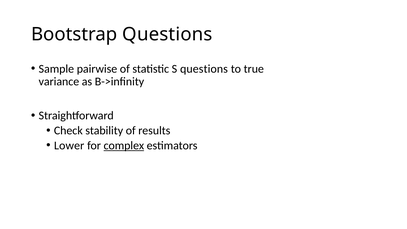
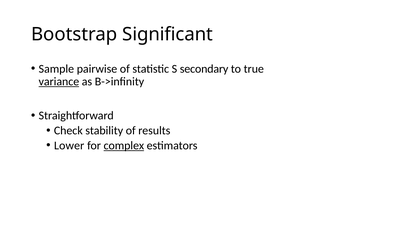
Bootstrap Questions: Questions -> Significant (168, 34)
S questions: questions -> secondary (204, 69)
variance underline: none -> present (59, 82)
